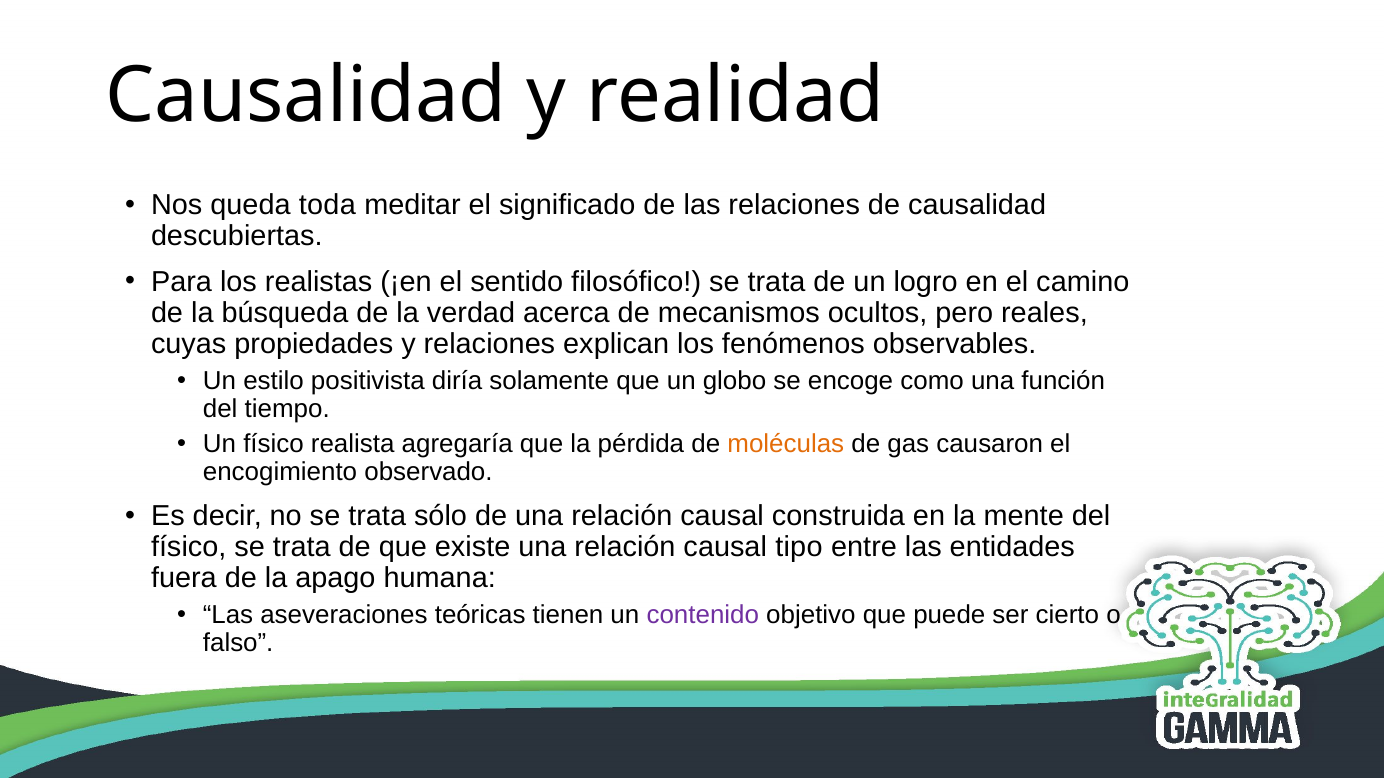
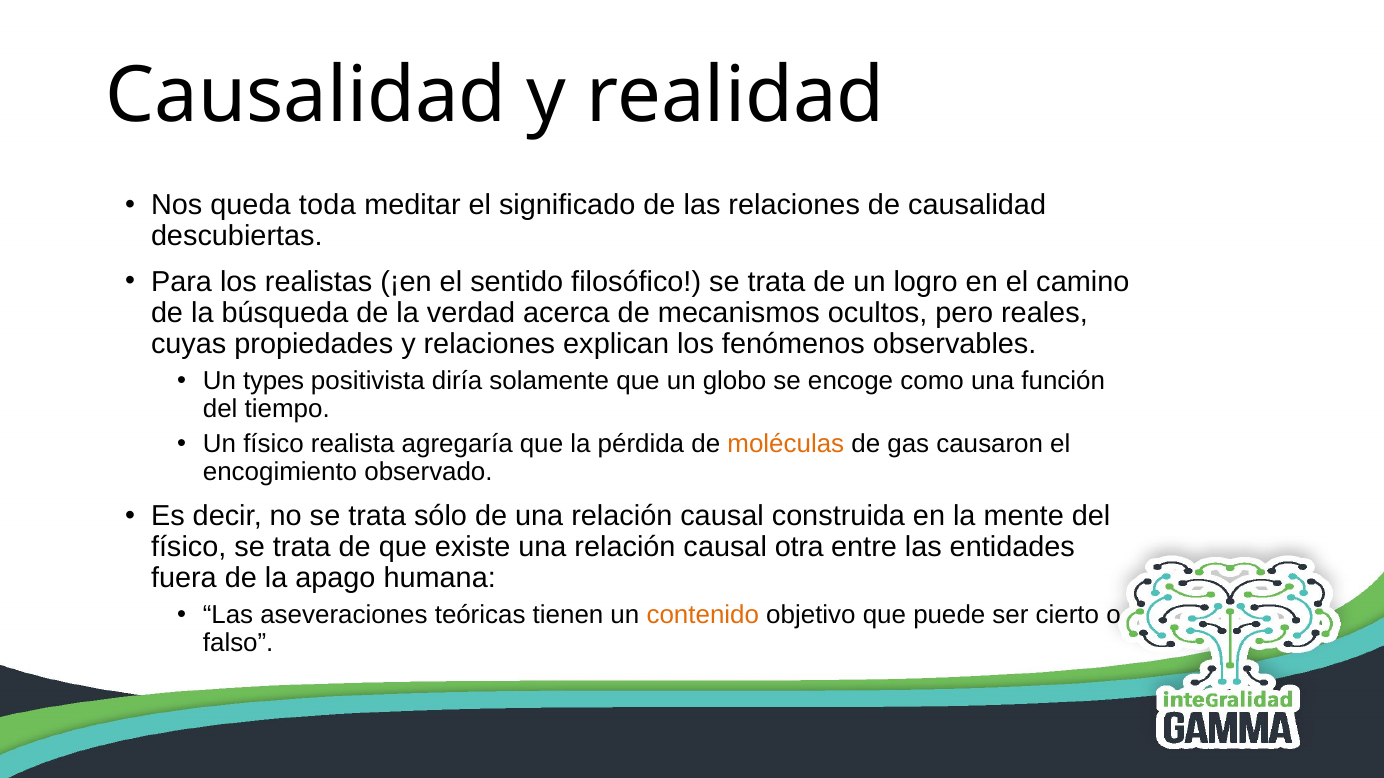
estilo: estilo -> types (274, 381)
tipo: tipo -> otra (799, 547)
contenido colour: purple -> orange (703, 615)
